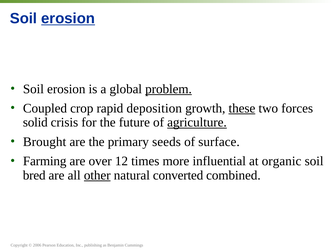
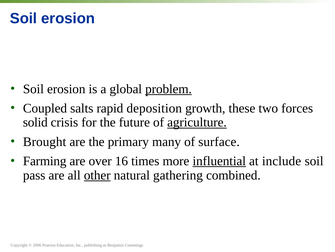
erosion underline: present -> none (68, 18)
crop: crop -> salts (82, 108)
these underline: present -> none (242, 108)
seeds: seeds -> many (167, 141)
12: 12 -> 16 (121, 161)
influential underline: none -> present (219, 161)
organic: organic -> include (282, 161)
bred: bred -> pass (34, 175)
converted: converted -> gathering (178, 175)
